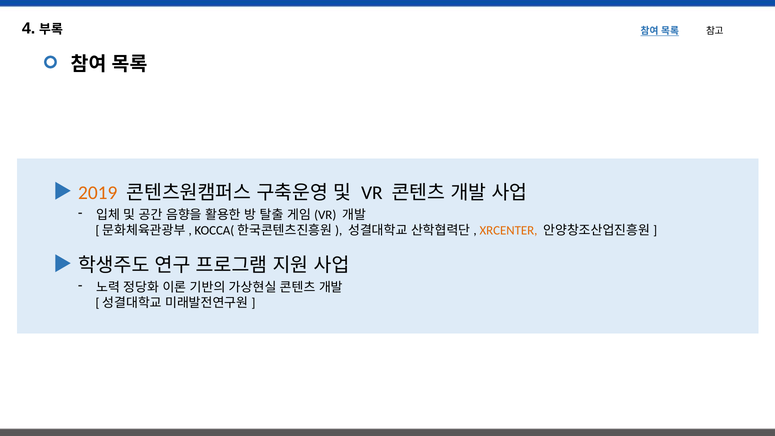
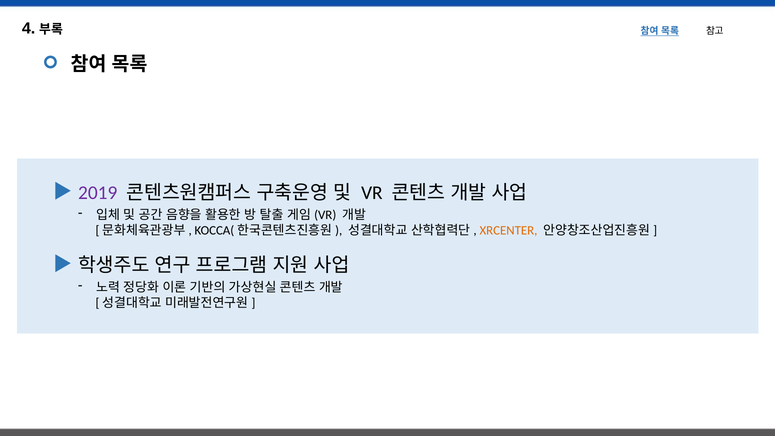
2019 colour: orange -> purple (98, 193)
